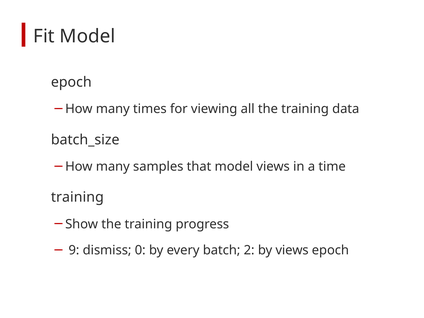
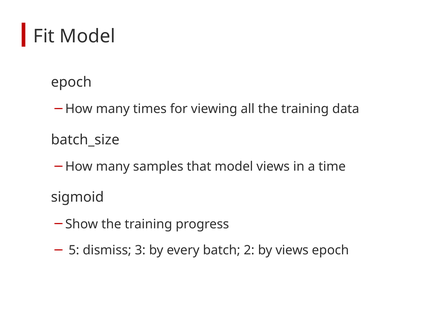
training: training -> sigmoid (77, 197)
9: 9 -> 5 (74, 250)
0: 0 -> 3 (140, 250)
